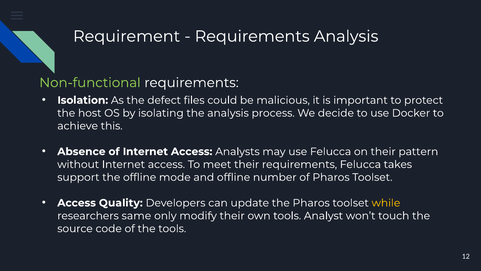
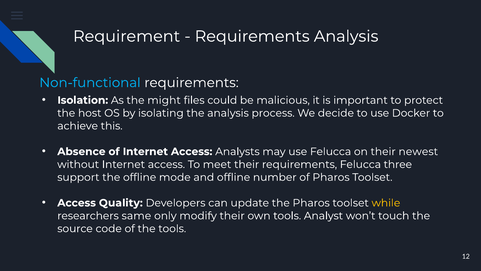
Non-functional colour: light green -> light blue (90, 83)
defect: defect -> might (164, 100)
pattern: pattern -> newest (418, 151)
takes: takes -> three (398, 164)
